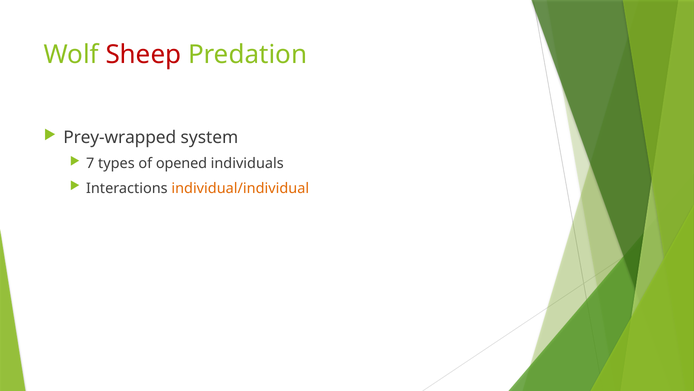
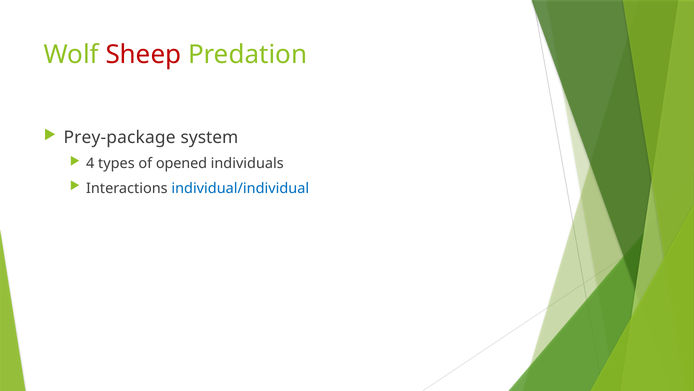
Prey-wrapped: Prey-wrapped -> Prey-package (120, 137)
7: 7 -> 4 (90, 163)
individual/individual colour: orange -> blue (240, 188)
